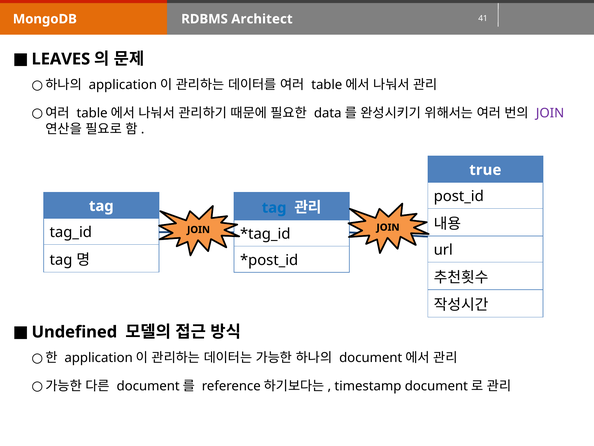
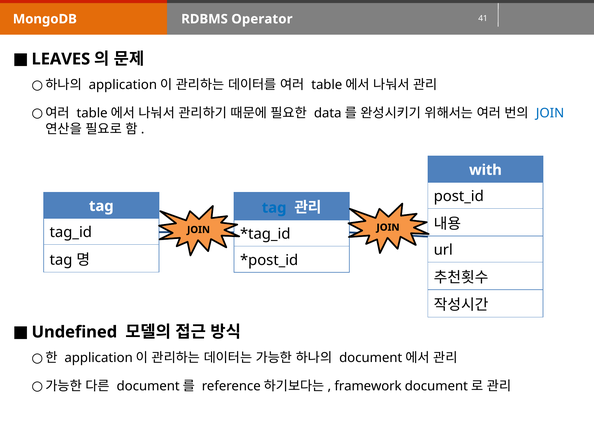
Architect: Architect -> Operator (262, 19)
JOIN colour: purple -> blue (550, 113)
true: true -> with (485, 170)
timestamp: timestamp -> framework (368, 386)
